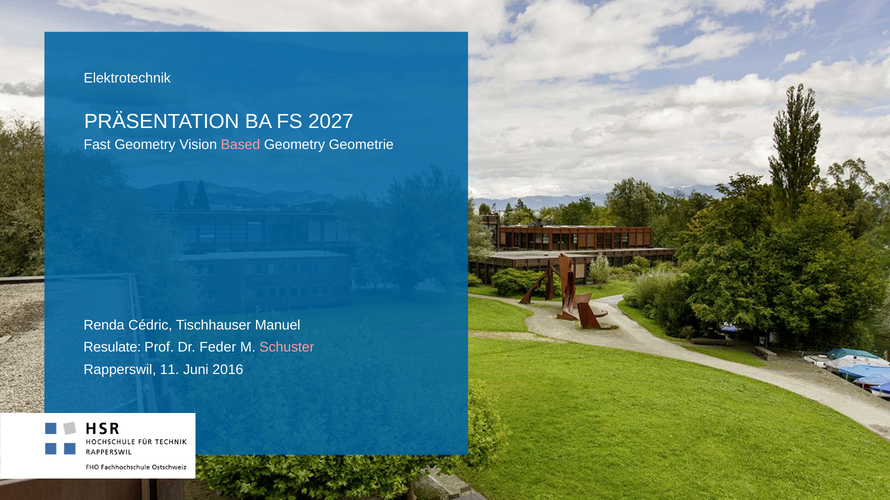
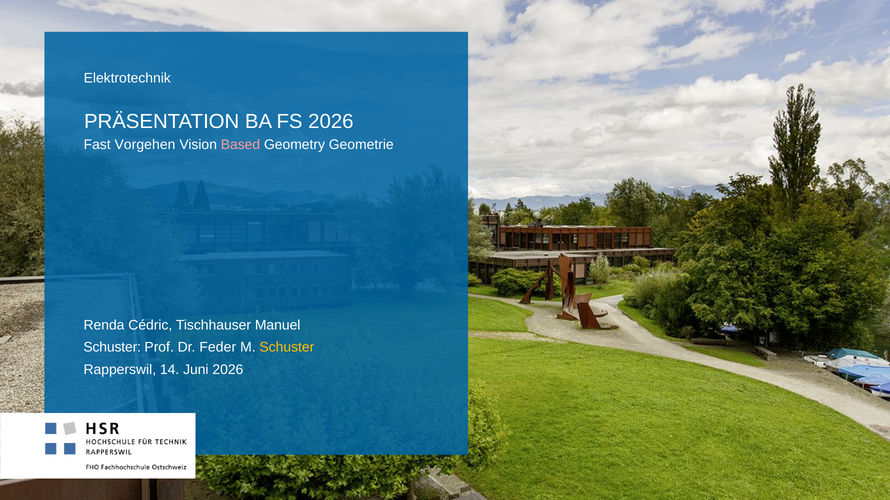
FS 2027: 2027 -> 2026 (331, 122)
Fast Geometry: Geometry -> Vorgehen (145, 145)
Resulate: Resulate -> Schuster (112, 348)
Schuster colour: pink -> yellow (287, 348)
11: 11 -> 14 (170, 370)
Juni 2016: 2016 -> 2026 (228, 370)
